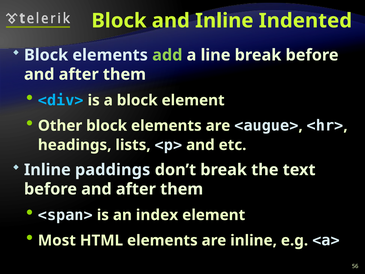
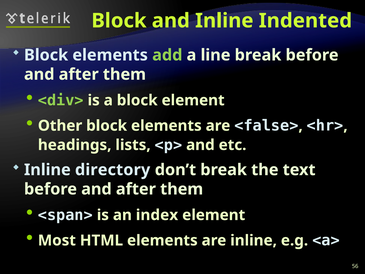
<div> colour: light blue -> light green (61, 100)
<augue>: <augue> -> <false> (266, 126)
paddings: paddings -> directory (113, 170)
